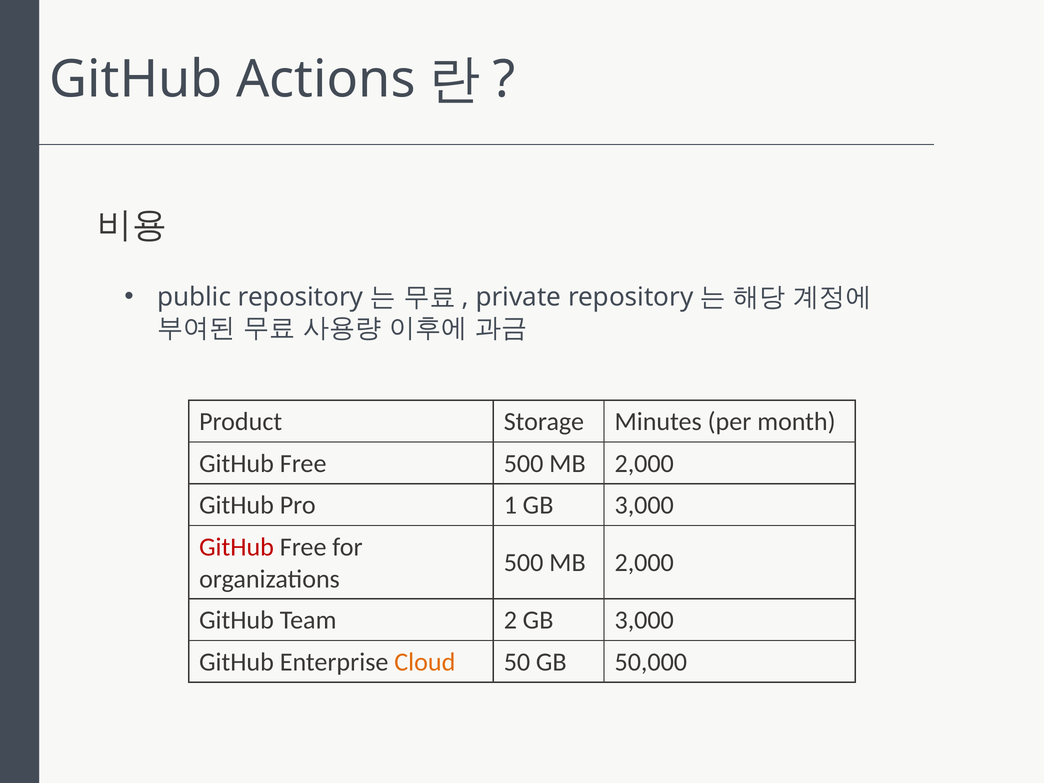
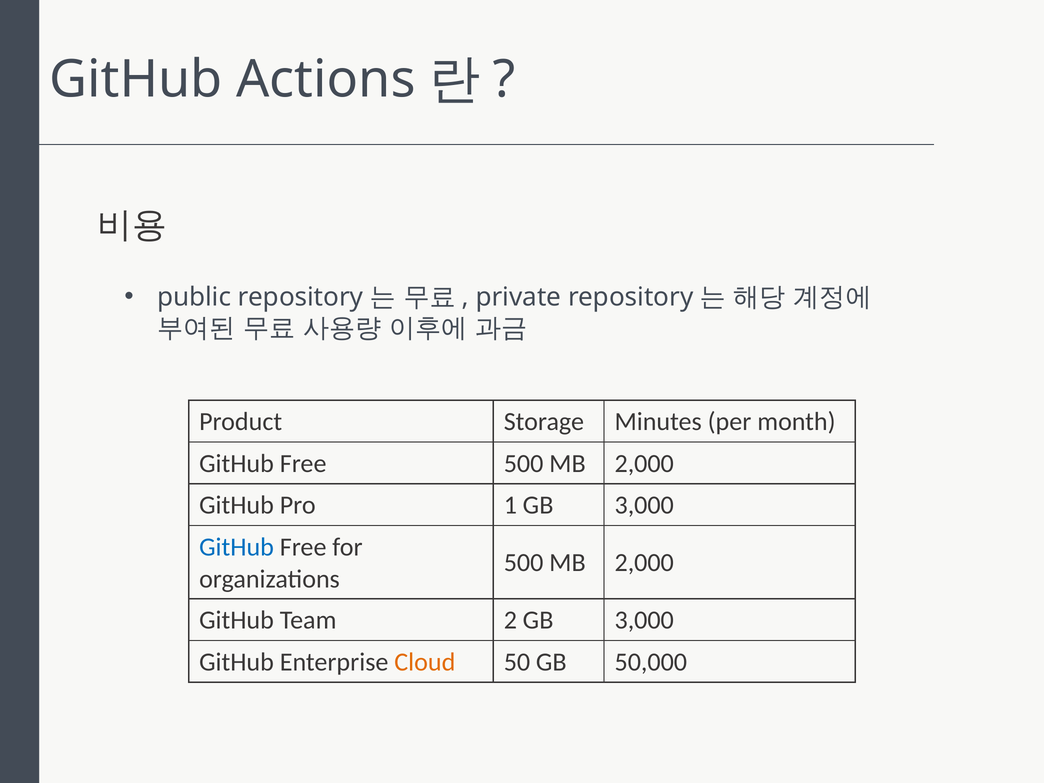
GitHub colour: red -> blue (237, 547)
